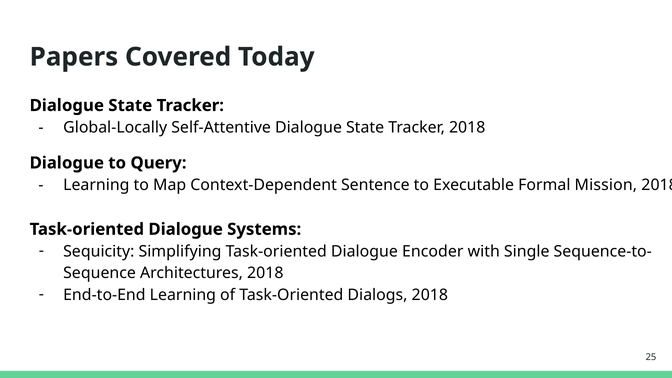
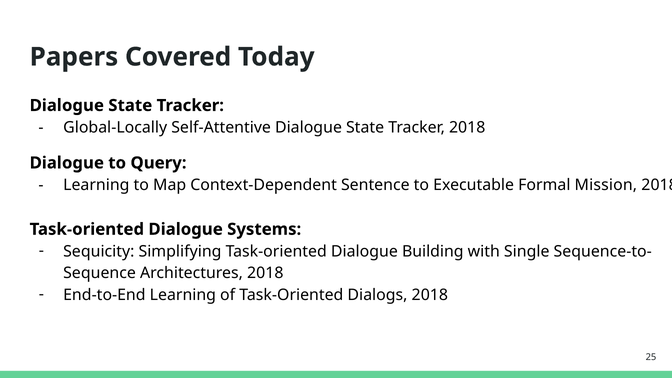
Encoder: Encoder -> Building (433, 251)
